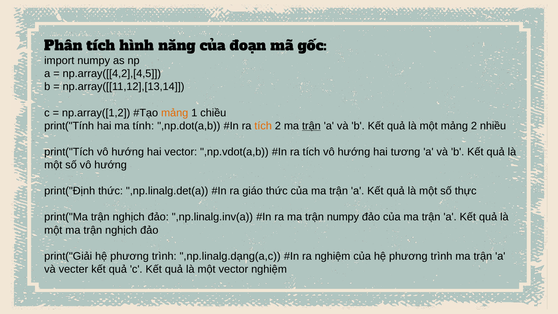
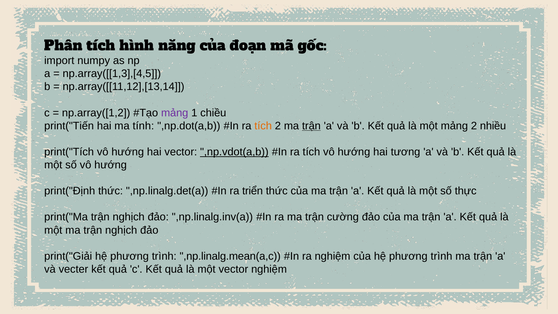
np.array([[4,2],[4,5: np.array([[4,2],[4,5 -> np.array([[1,3],[4,5 (112, 74)
mảng colour: orange -> purple (175, 113)
print("Tính: print("Tính -> print("Tiến (69, 126)
,np.vdot(a,b underline: none -> present (234, 152)
giáo: giáo -> triển (253, 191)
trận numpy: numpy -> cường (343, 217)
,np.linalg.dạng(a,c: ,np.linalg.dạng(a,c -> ,np.linalg.mean(a,c (230, 256)
